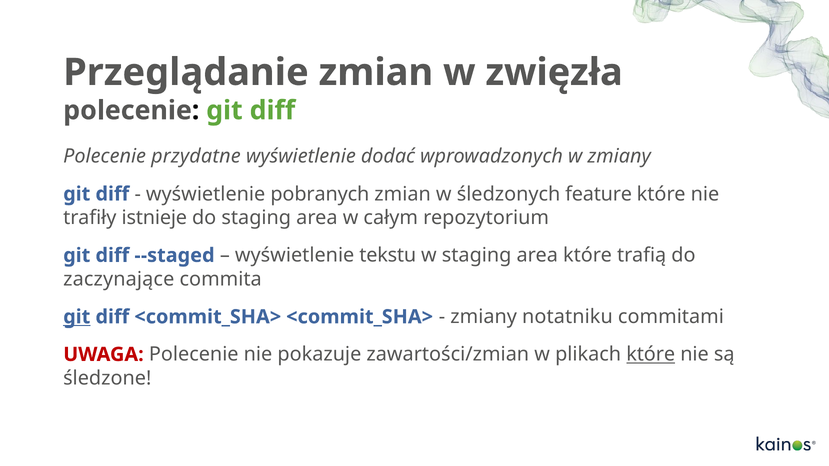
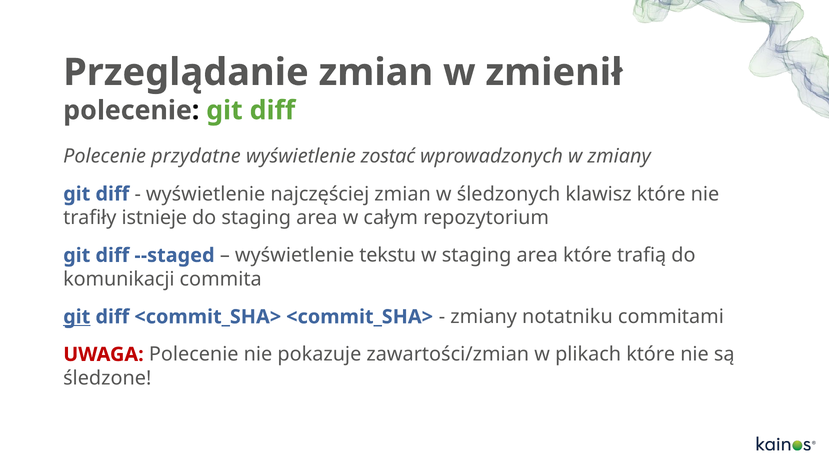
zwięzła: zwięzła -> zmienił (554, 72)
dodać: dodać -> zostać (388, 156)
pobranych: pobranych -> najczęściej (320, 194)
feature: feature -> klawisz (599, 194)
zaczynające: zaczynające -> komunikacji (119, 279)
które underline: present -> none (651, 355)
